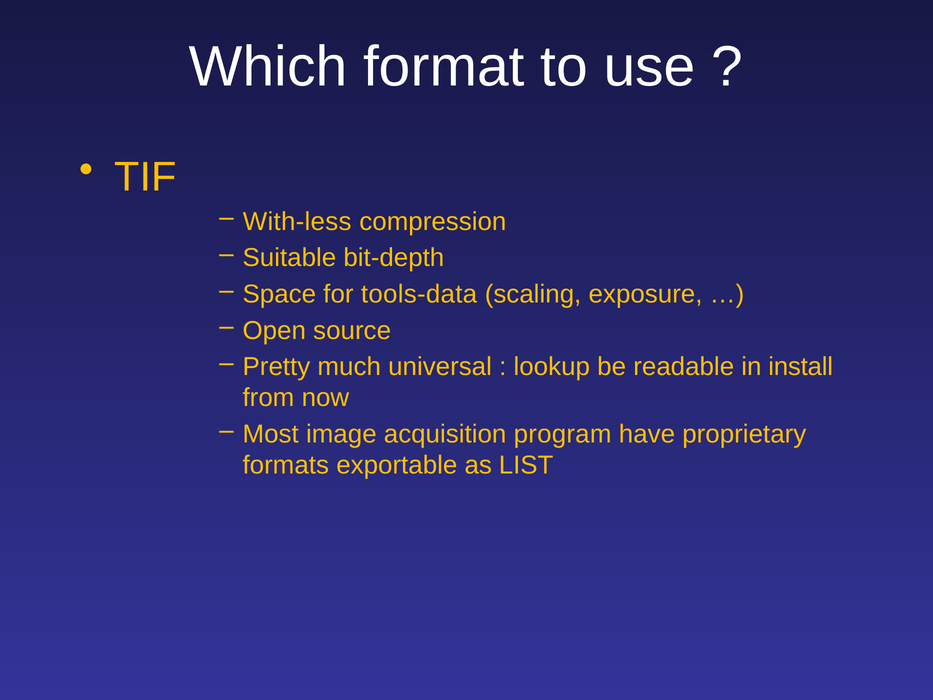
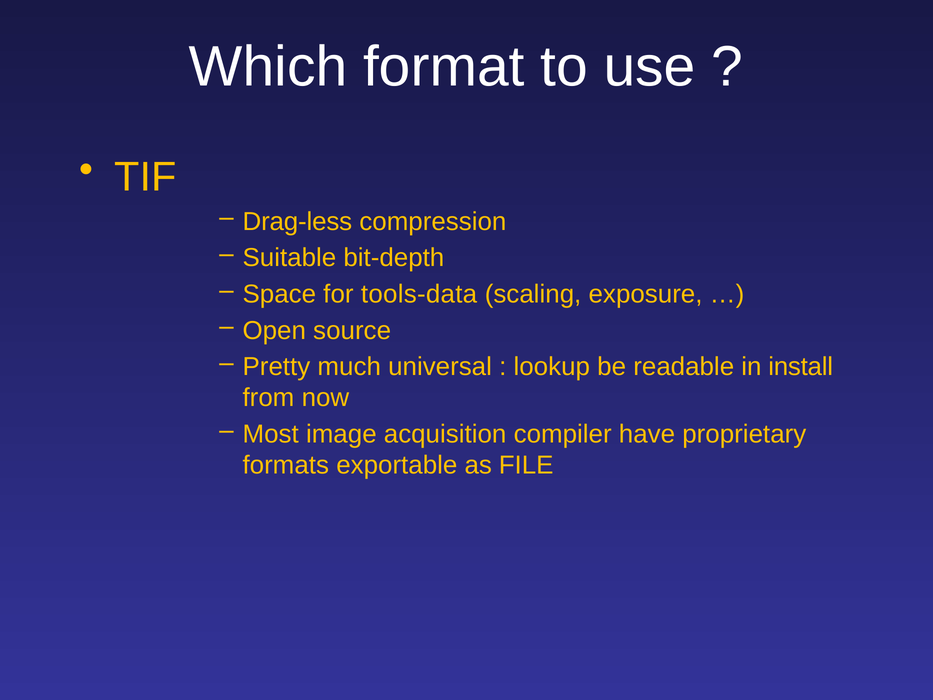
With-less: With-less -> Drag-less (297, 221)
program: program -> compiler (563, 434)
LIST: LIST -> FILE (526, 465)
